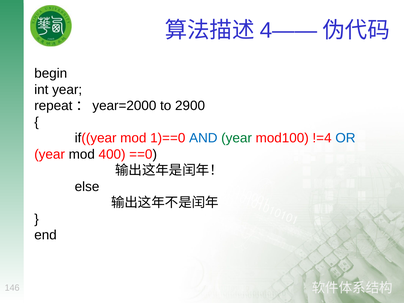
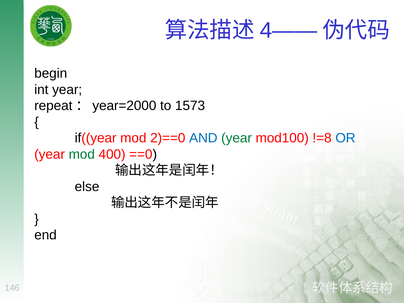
2900: 2900 -> 1573 (190, 106)
1)==0: 1)==0 -> 2)==0 (168, 138)
!=4: !=4 -> !=8 (322, 138)
mod colour: black -> green (82, 154)
